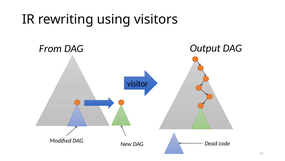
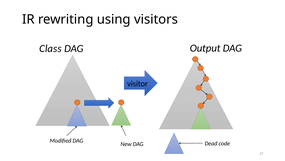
From: From -> Class (50, 48)
